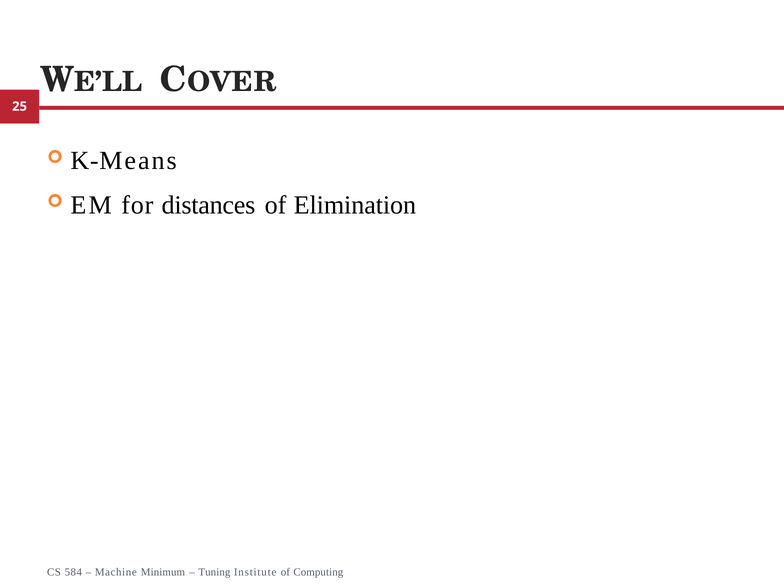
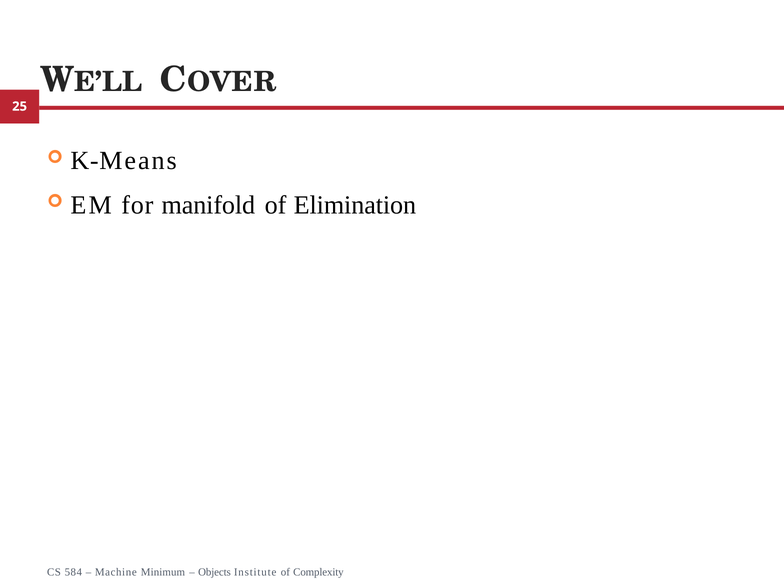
distances: distances -> manifold (208, 205)
Tuning: Tuning -> Objects (215, 572)
Computing: Computing -> Complexity (318, 572)
